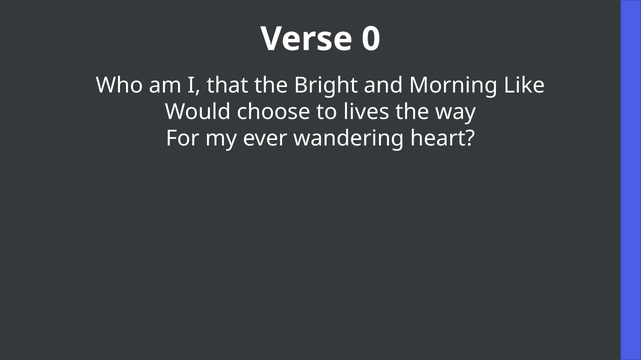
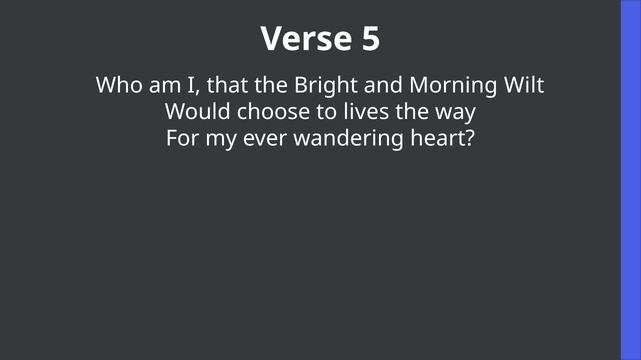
0: 0 -> 5 (371, 39)
Like: Like -> Wilt (524, 86)
